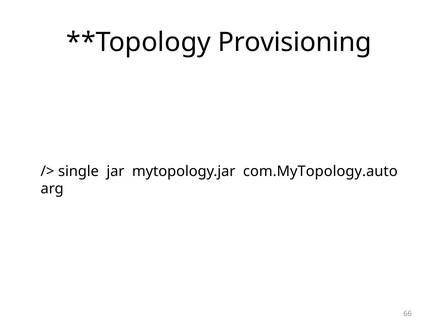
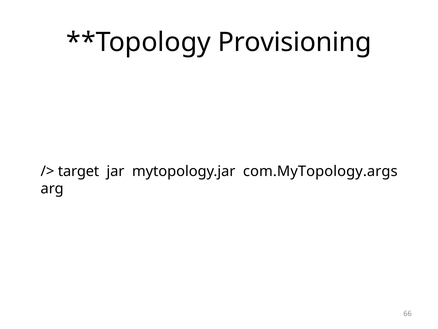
single: single -> target (79, 171)
com.MyTopology.auto: com.MyTopology.auto -> com.MyTopology.args (320, 171)
